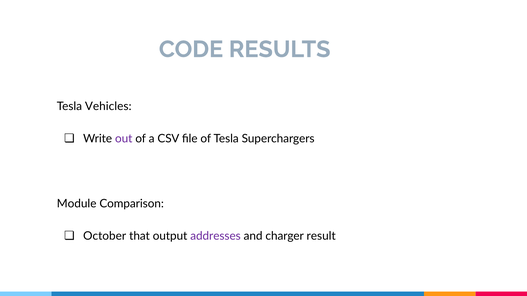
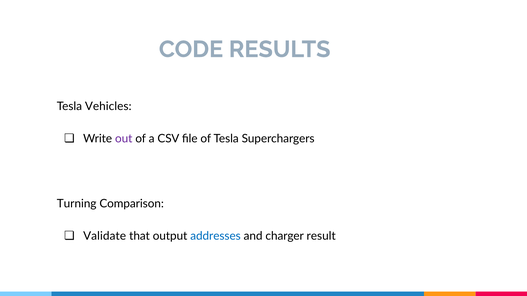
Module: Module -> Turning (77, 204)
October: October -> Validate (105, 236)
addresses colour: purple -> blue (215, 236)
